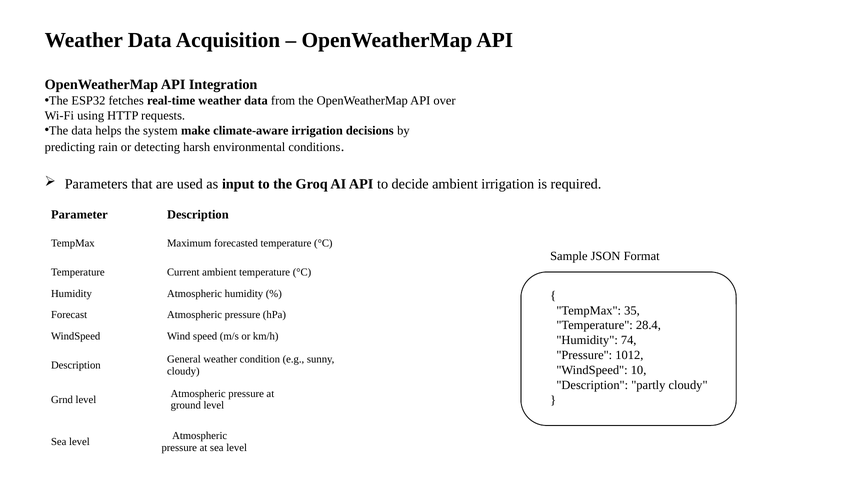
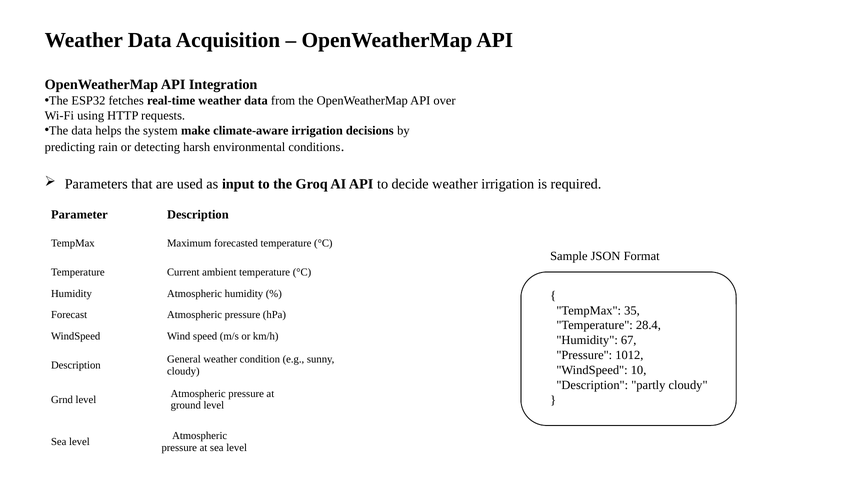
decide ambient: ambient -> weather (455, 184)
74: 74 -> 67 (629, 340)
